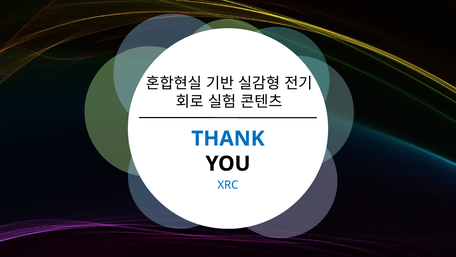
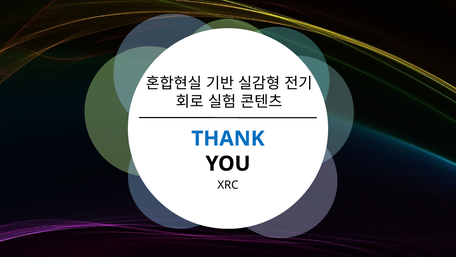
XRC colour: blue -> black (228, 185)
